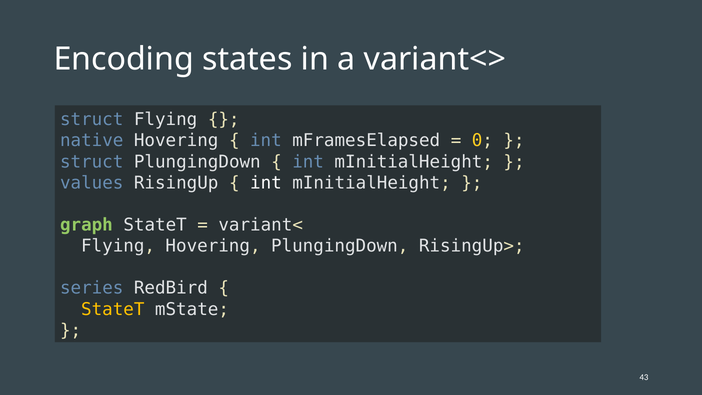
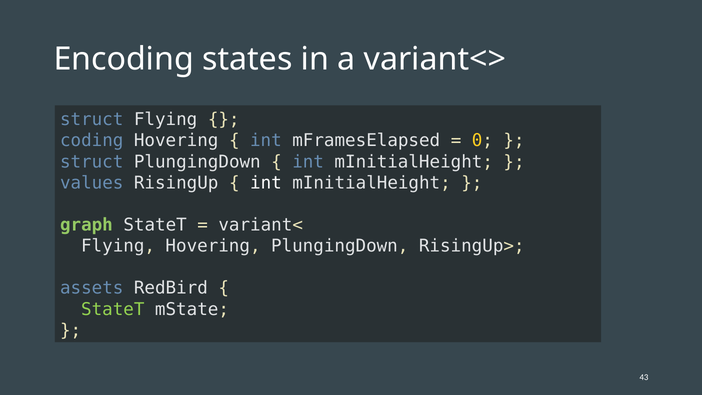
native: native -> coding (92, 141)
series: series -> assets (92, 288)
StateT colour: yellow -> light green (113, 309)
